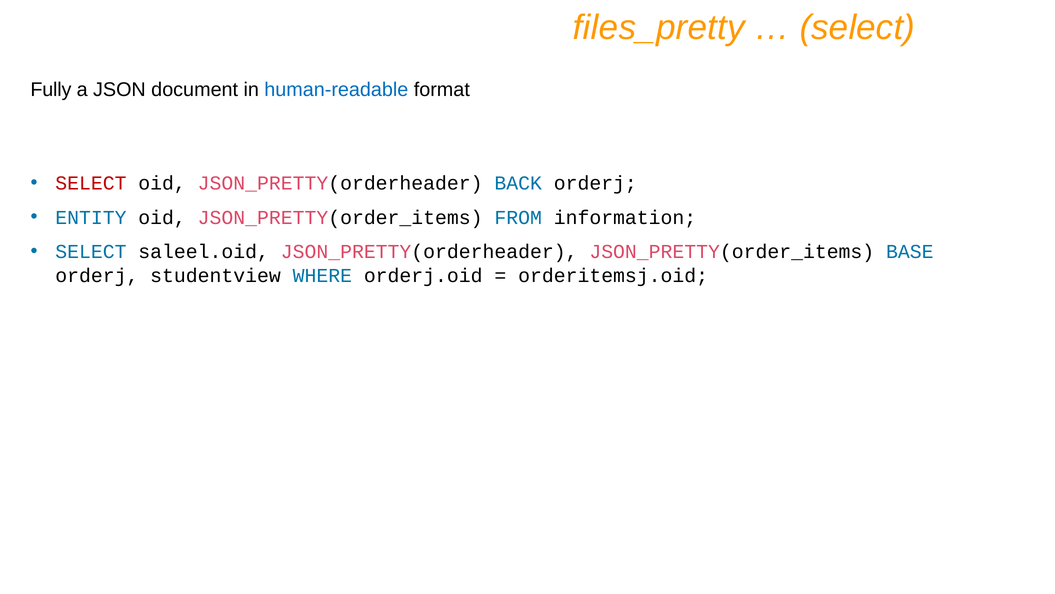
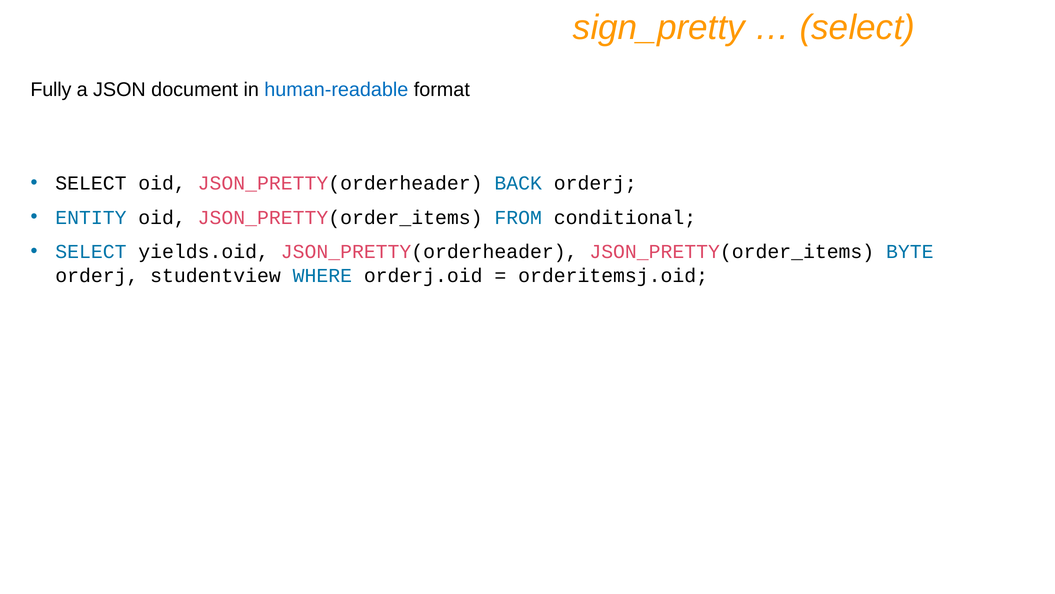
files_pretty: files_pretty -> sign_pretty (659, 27)
SELECT colour: red -> black (91, 183)
information: information -> conditional (625, 217)
saleel.oid: saleel.oid -> yields.oid (204, 252)
BASE: BASE -> BYTE (910, 252)
